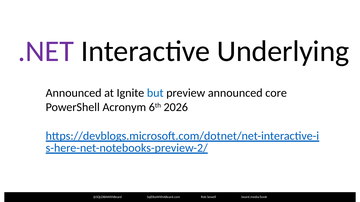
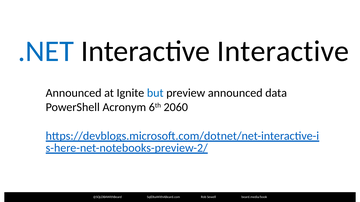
.NET colour: purple -> blue (46, 51)
Interactive Underlying: Underlying -> Interactive (283, 51)
core: core -> data (276, 93)
2026: 2026 -> 2060 (176, 108)
